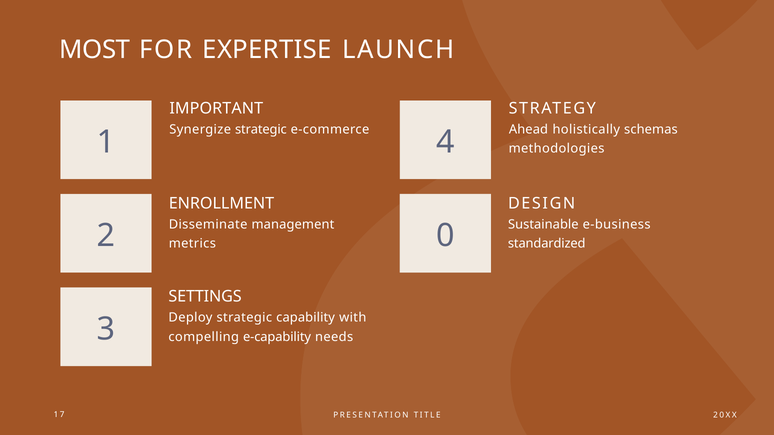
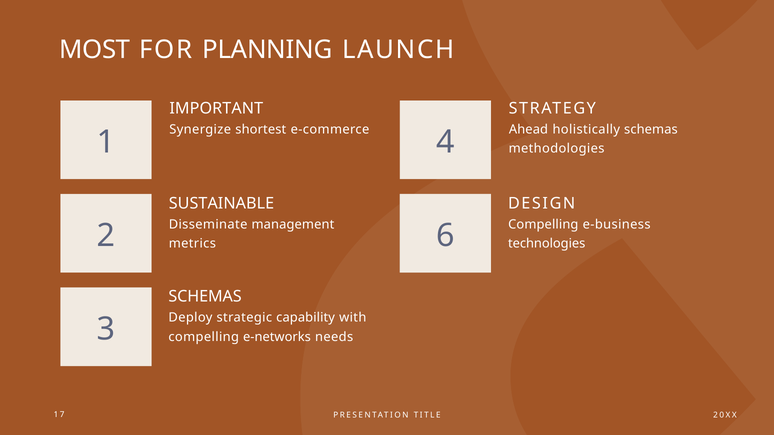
EXPERTISE: EXPERTISE -> PLANNING (267, 50)
Synergize strategic: strategic -> shortest (261, 130)
ENROLLMENT: ENROLLMENT -> SUSTAINABLE (221, 204)
Sustainable: Sustainable -> Compelling (543, 224)
0: 0 -> 6 (445, 236)
standardized: standardized -> technologies (547, 244)
SETTINGS: SETTINGS -> SCHEMAS (205, 297)
e-capability: e-capability -> e-networks (277, 337)
